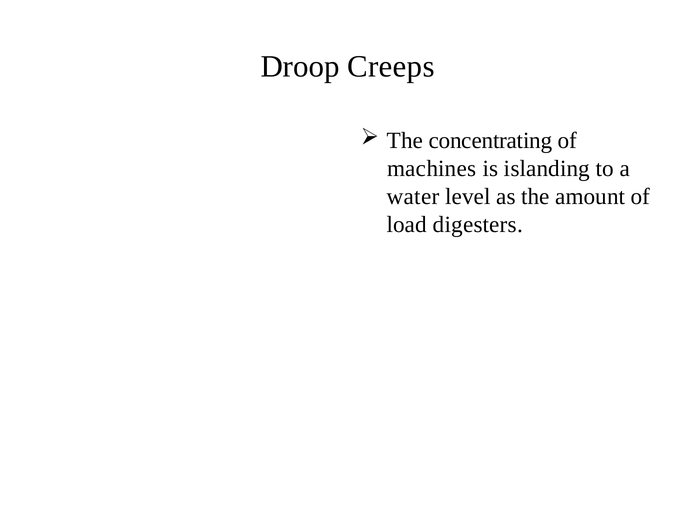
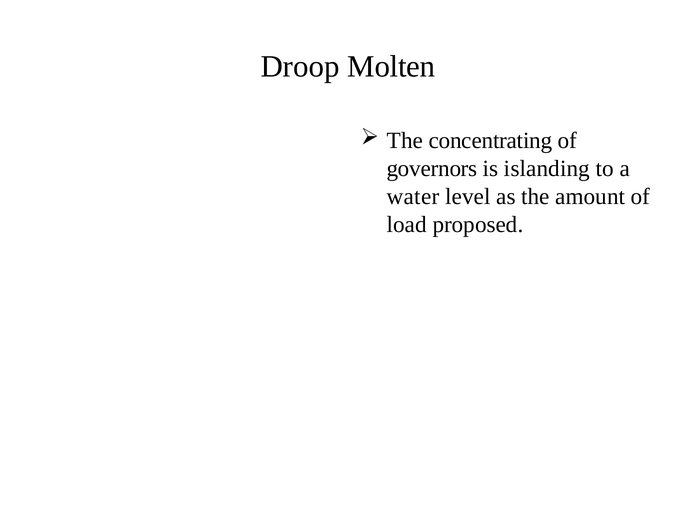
Creeps: Creeps -> Molten (391, 67)
machines: machines -> governors (432, 169)
digesters: digesters -> proposed (478, 224)
